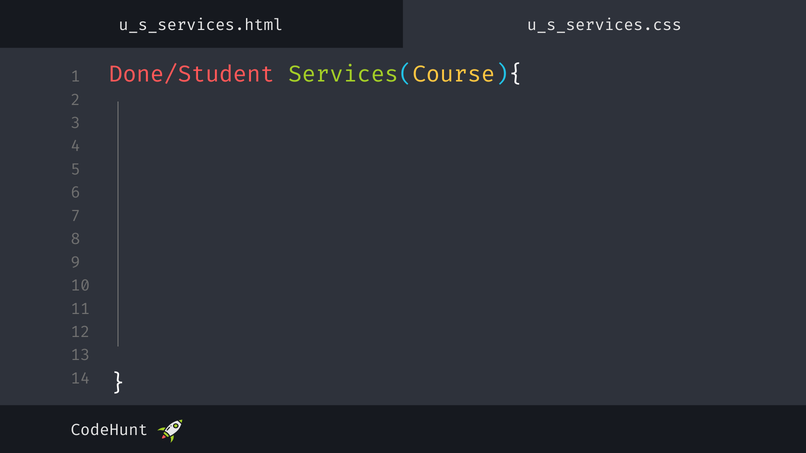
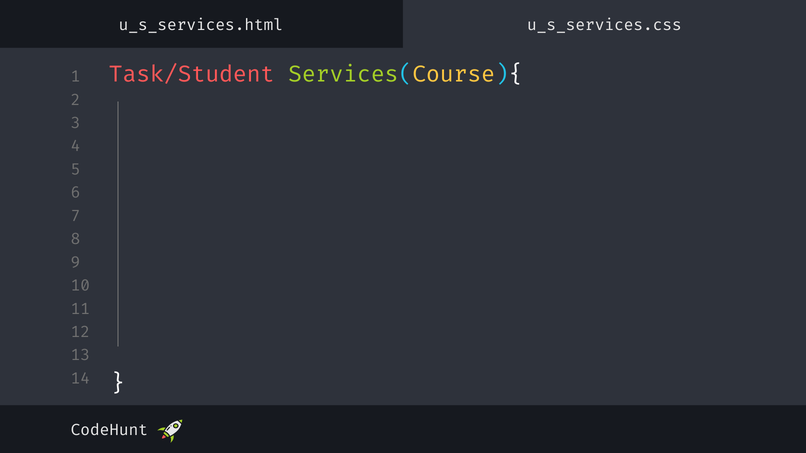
Done/Student: Done/Student -> Task/Student (192, 74)
